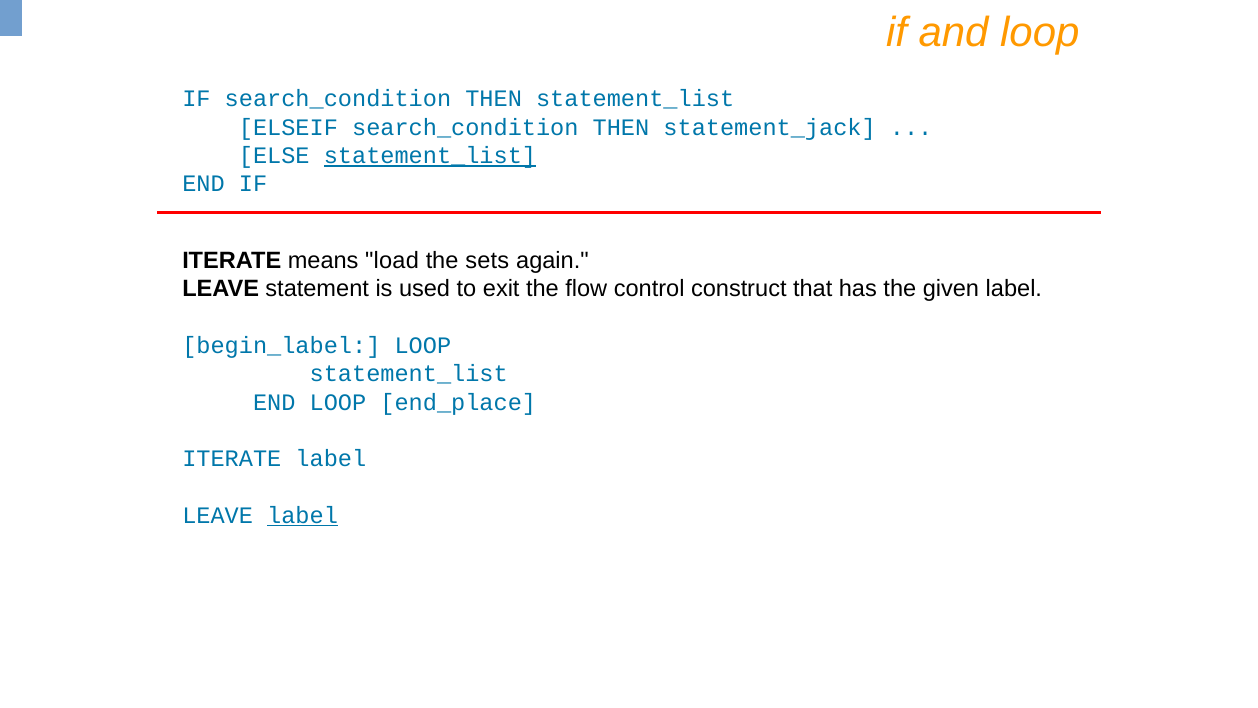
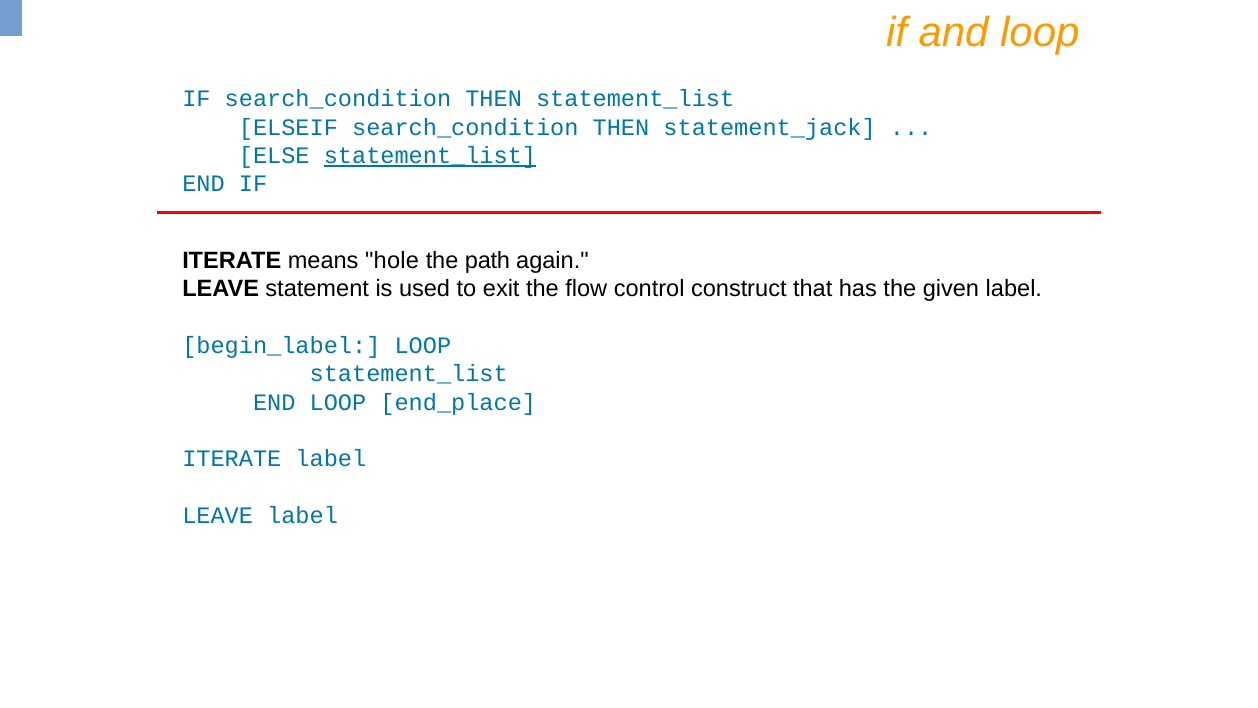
load: load -> hole (392, 260)
sets: sets -> path (487, 260)
label underline: present -> none (303, 515)
